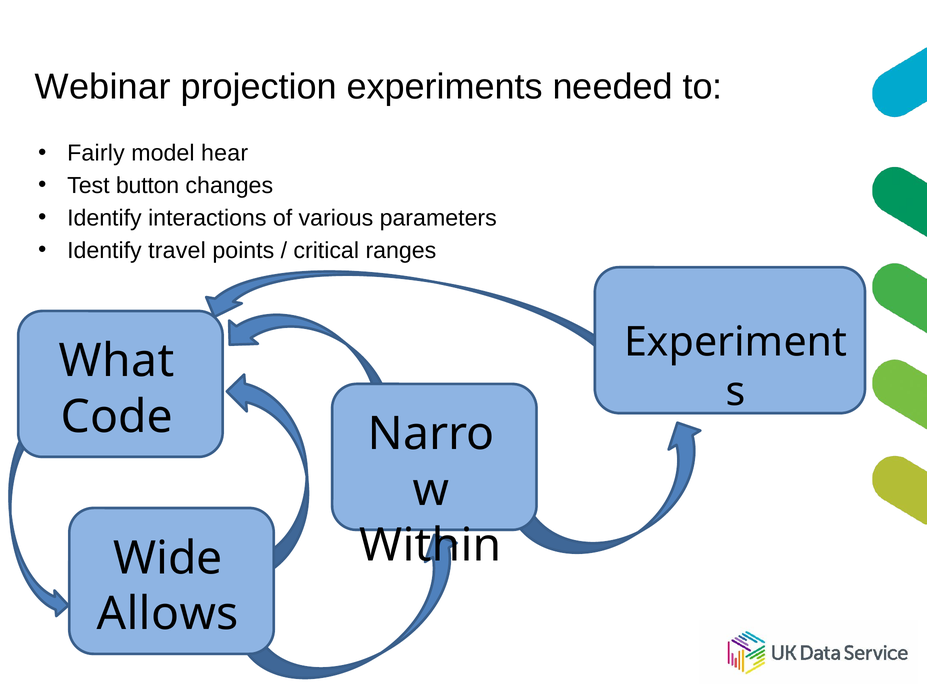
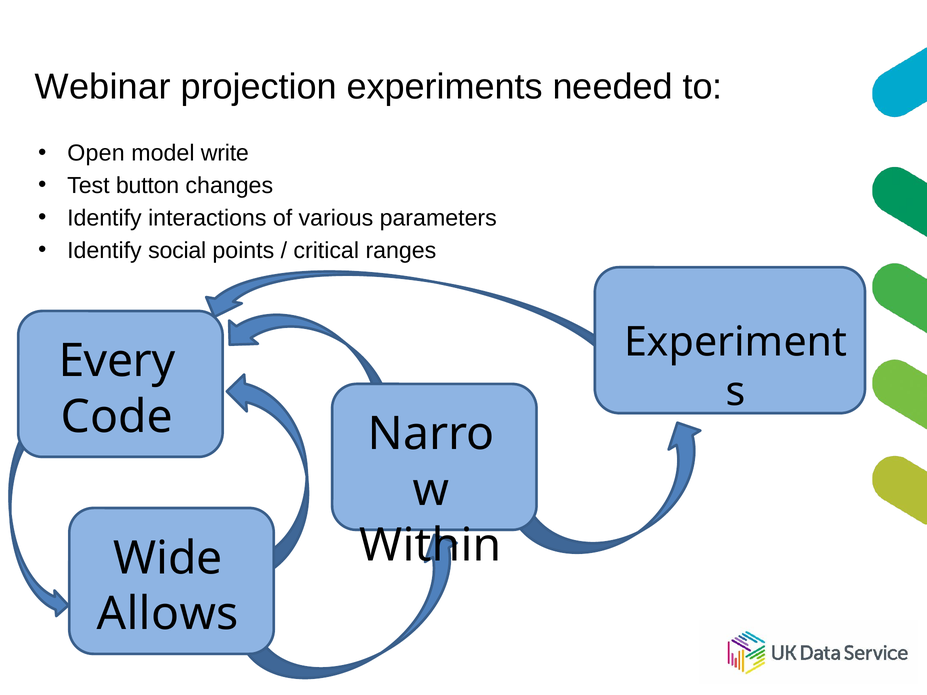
Fairly: Fairly -> Open (96, 153)
hear: hear -> write (225, 153)
travel: travel -> social (177, 251)
What: What -> Every (117, 361)
